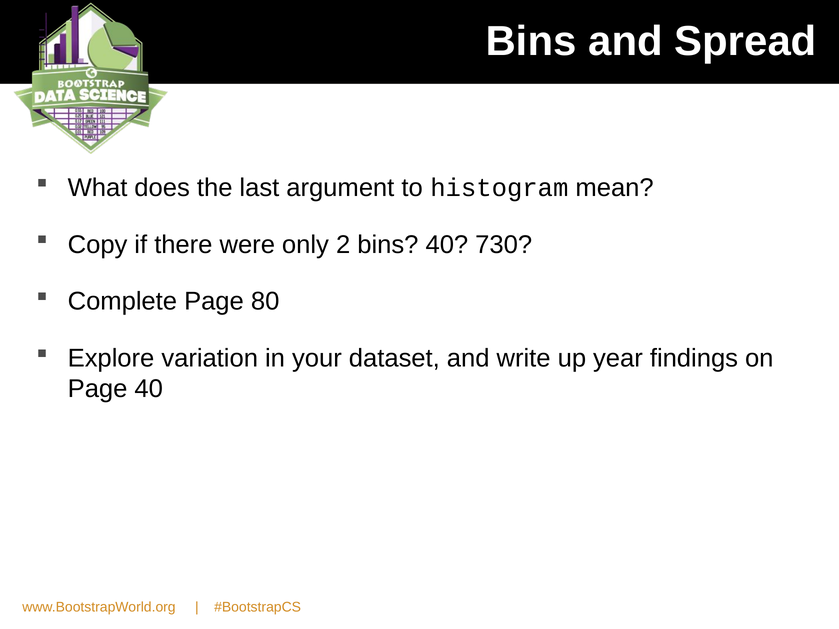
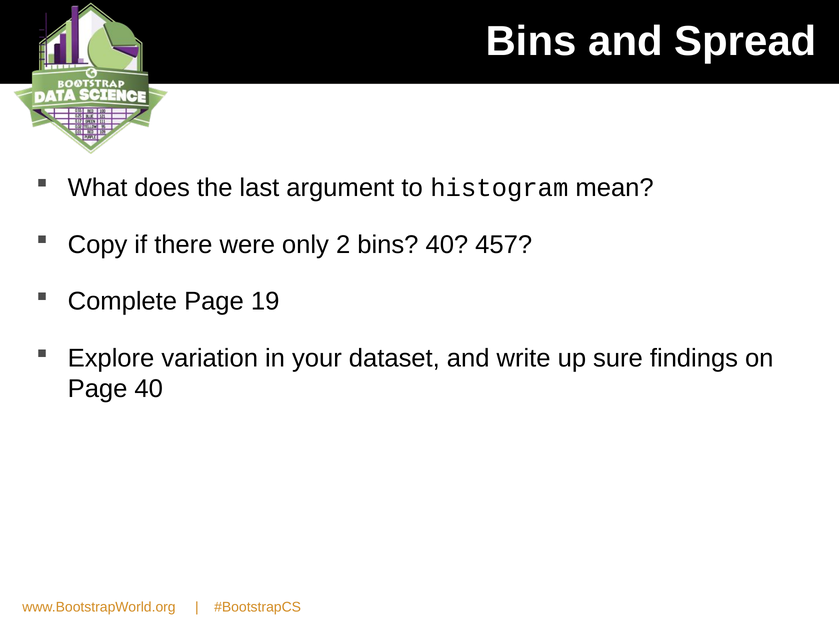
730: 730 -> 457 (504, 245)
80: 80 -> 19 (265, 302)
year: year -> sure (618, 358)
